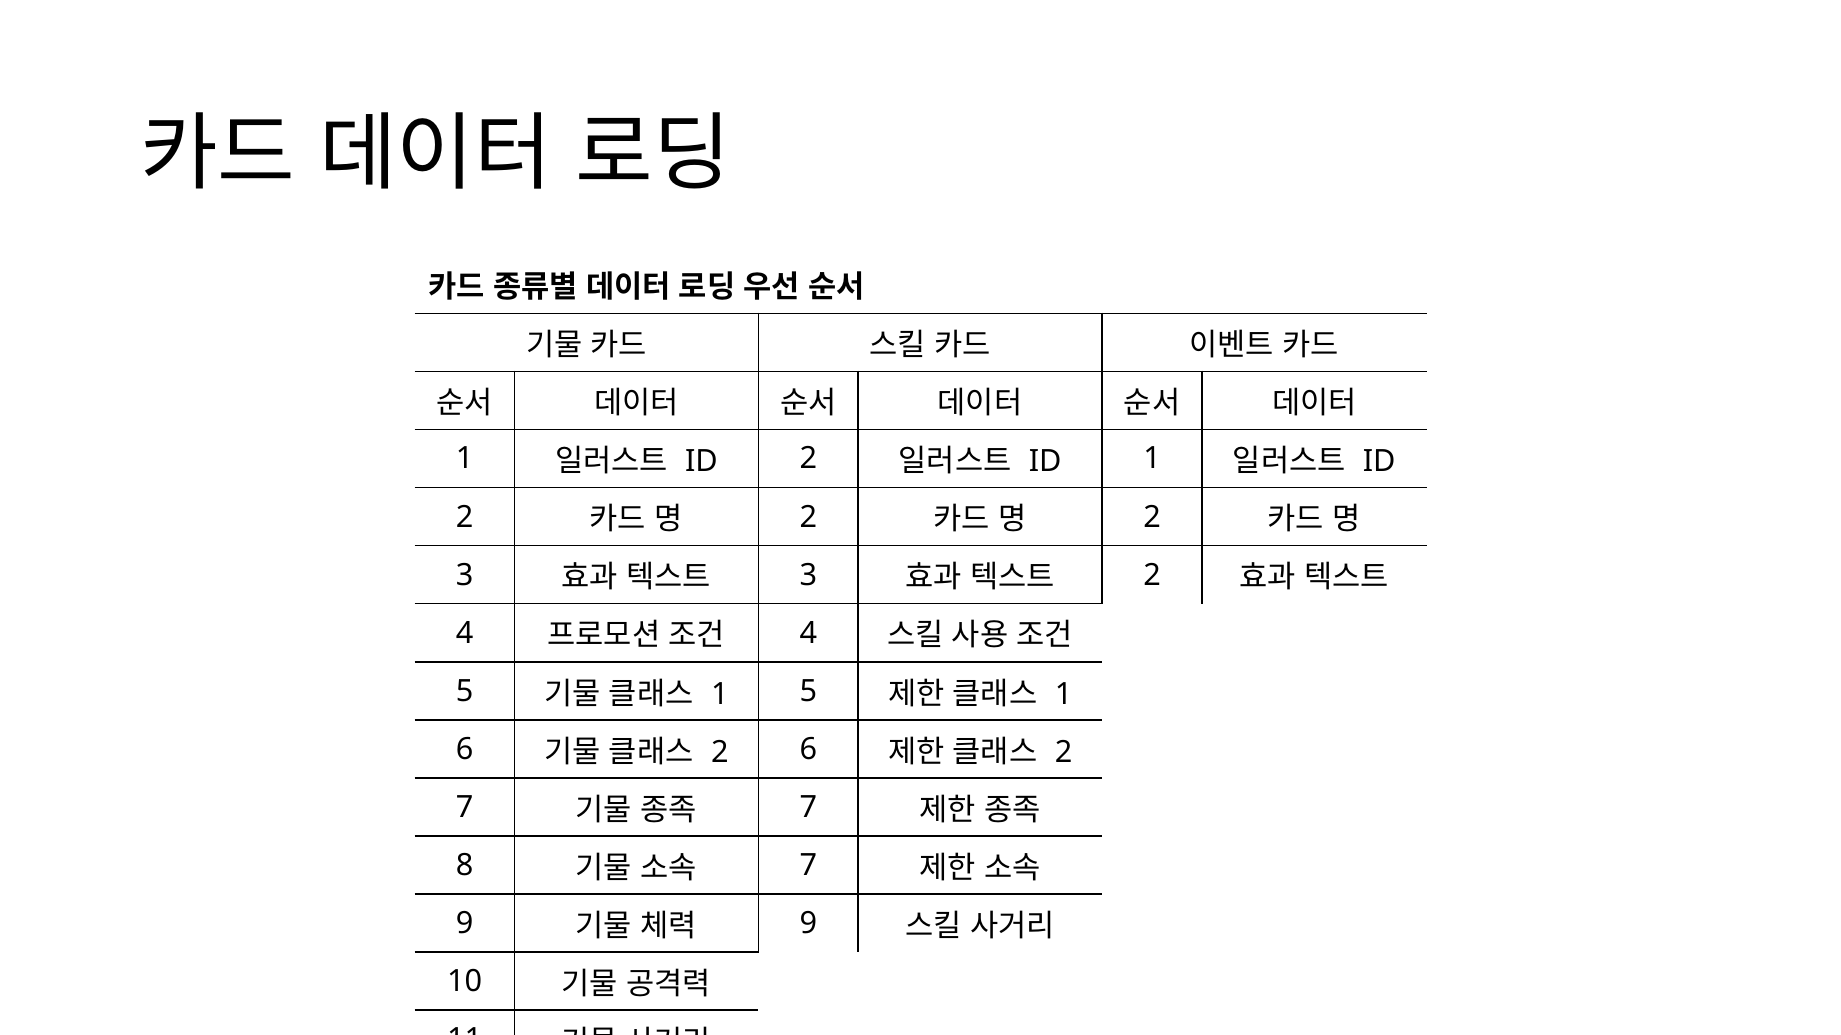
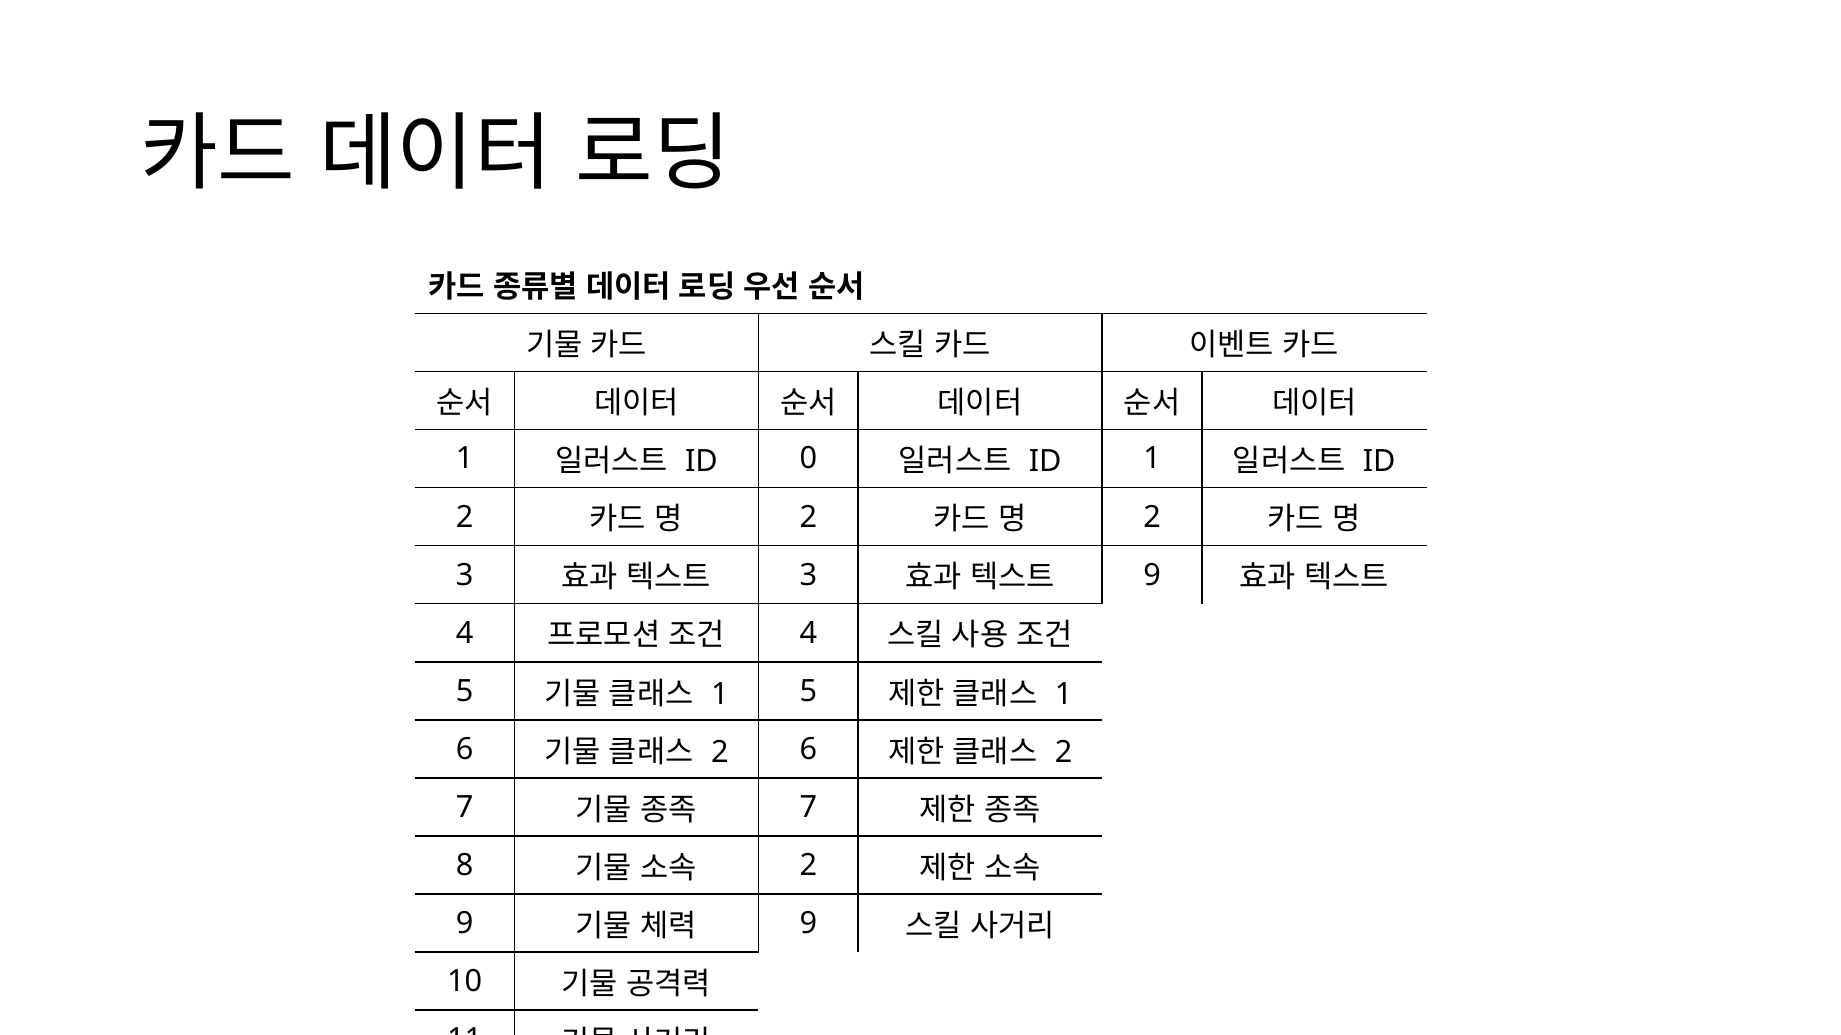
2: 2 -> 0 (808, 459)
2: 2 -> 9 (1152, 575)
7: 7 -> 2 (808, 866)
